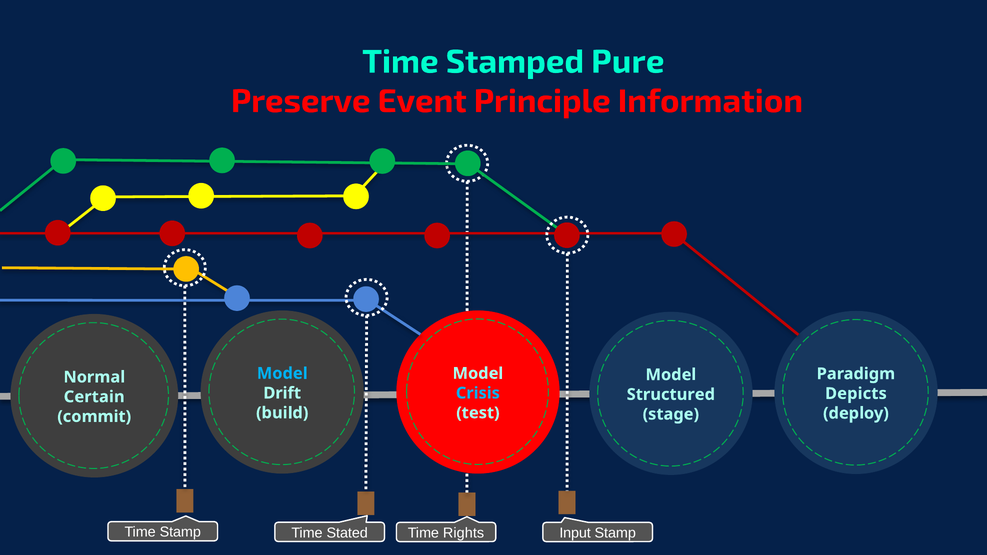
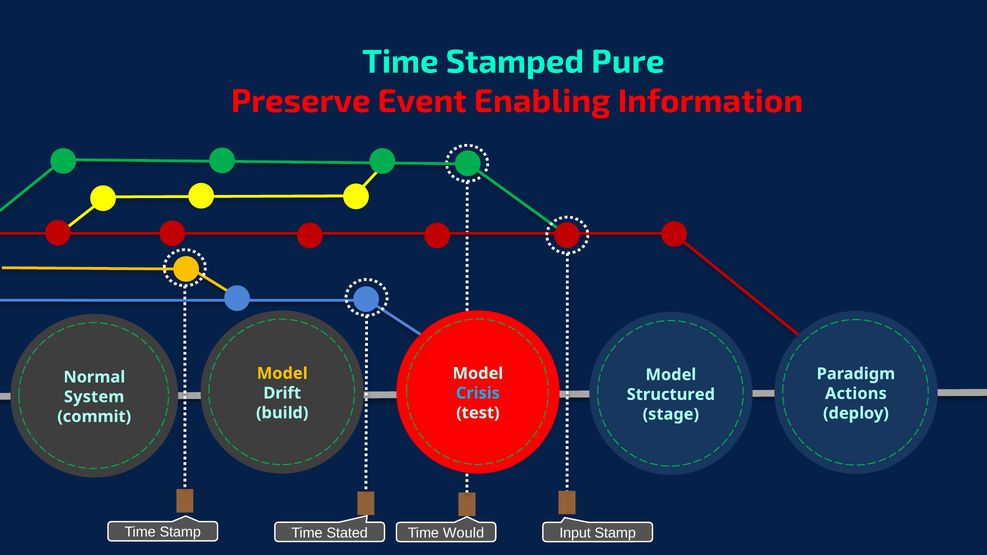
Principle: Principle -> Enabling (542, 101)
Model colour: light blue -> yellow (282, 374)
Depicts: Depicts -> Actions (856, 394)
Certain: Certain -> System (94, 397)
Rights: Rights -> Would (464, 533)
